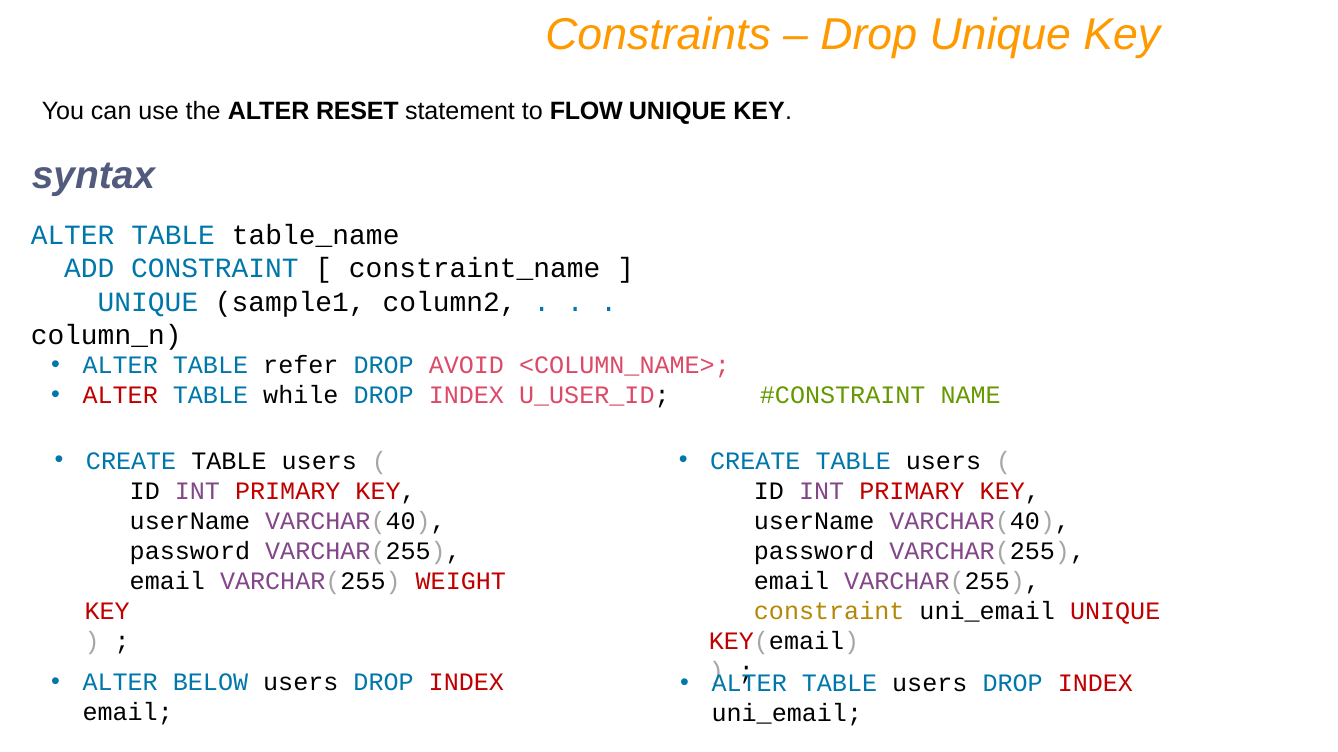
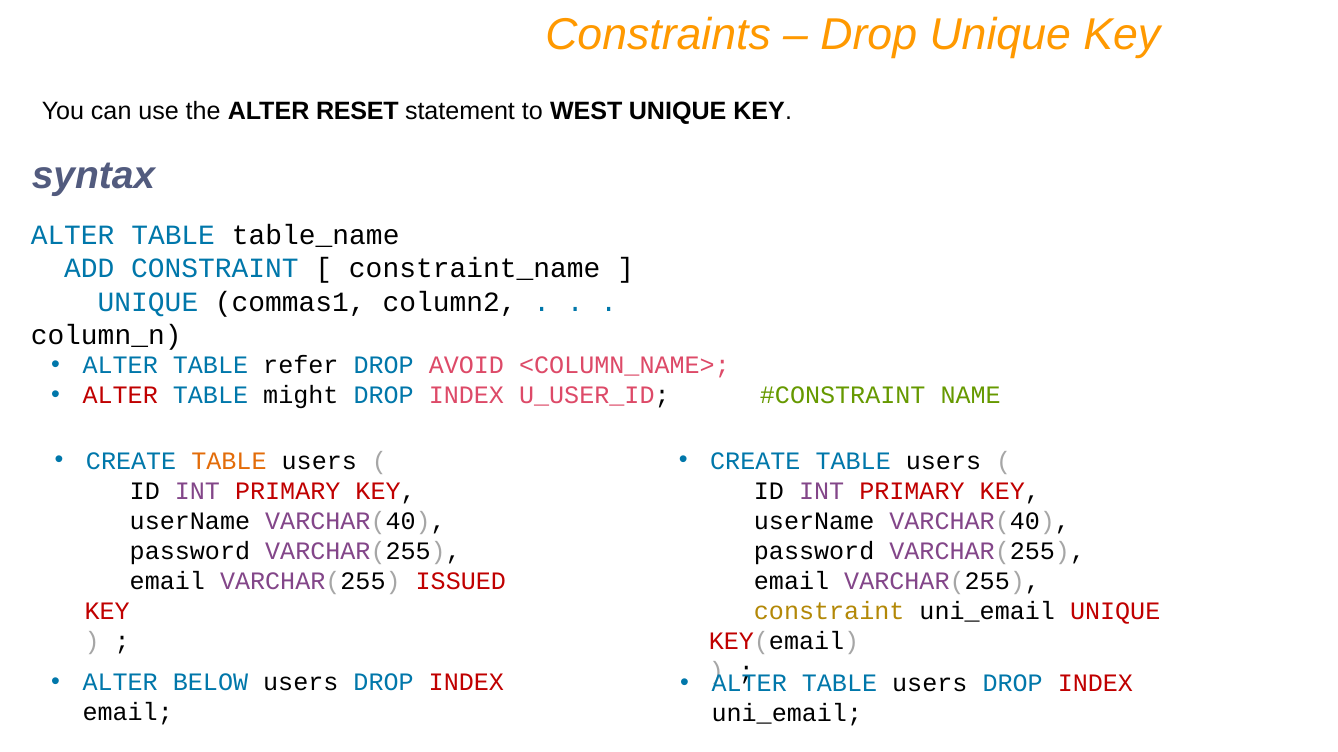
FLOW: FLOW -> WEST (586, 111)
sample1: sample1 -> commas1 (290, 302)
while: while -> might (301, 396)
TABLE colour: black -> orange (229, 461)
WEIGHT: WEIGHT -> ISSUED (461, 582)
